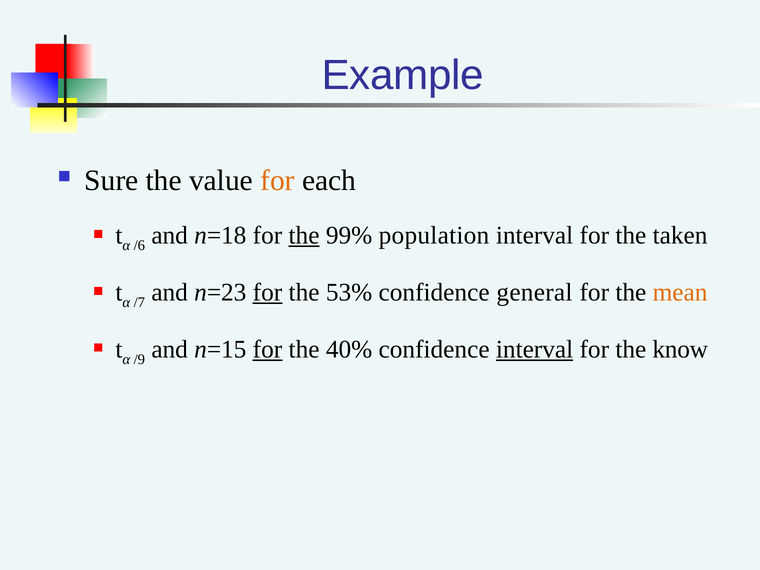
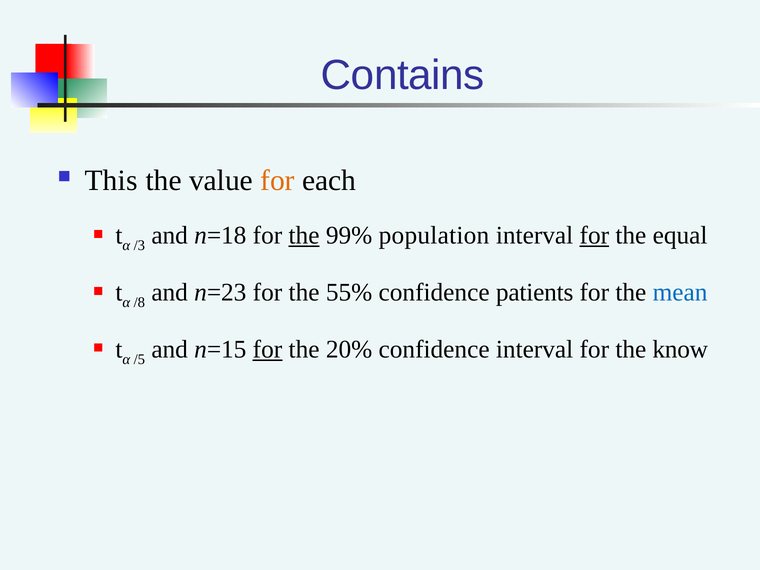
Example: Example -> Contains (403, 75)
Sure: Sure -> This (111, 180)
/6: /6 -> /3 (139, 245)
for underline: none -> present (594, 235)
taken: taken -> equal (680, 235)
/7: /7 -> /8 (139, 302)
for underline: present -> none (268, 292)
53%: 53% -> 55% (349, 292)
general: general -> patients (535, 292)
mean colour: orange -> blue (680, 292)
/9: /9 -> /5 (139, 359)
40%: 40% -> 20% (349, 349)
interval underline: present -> none (535, 349)
